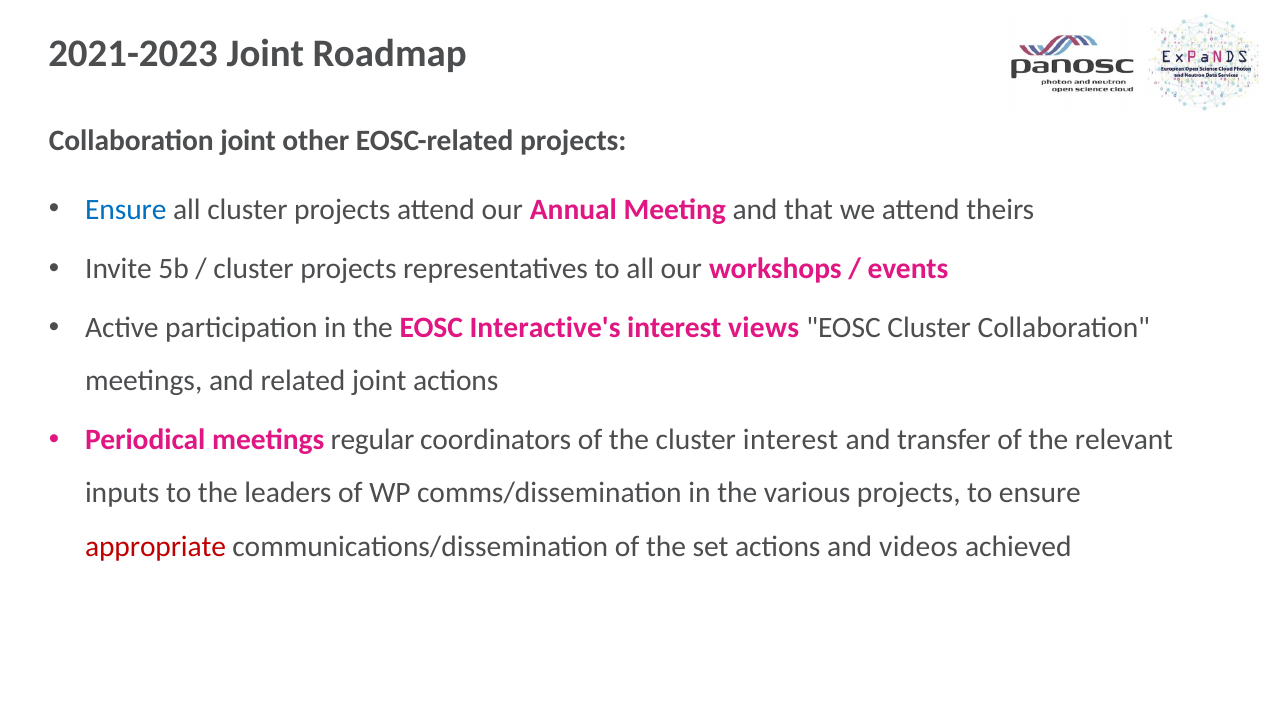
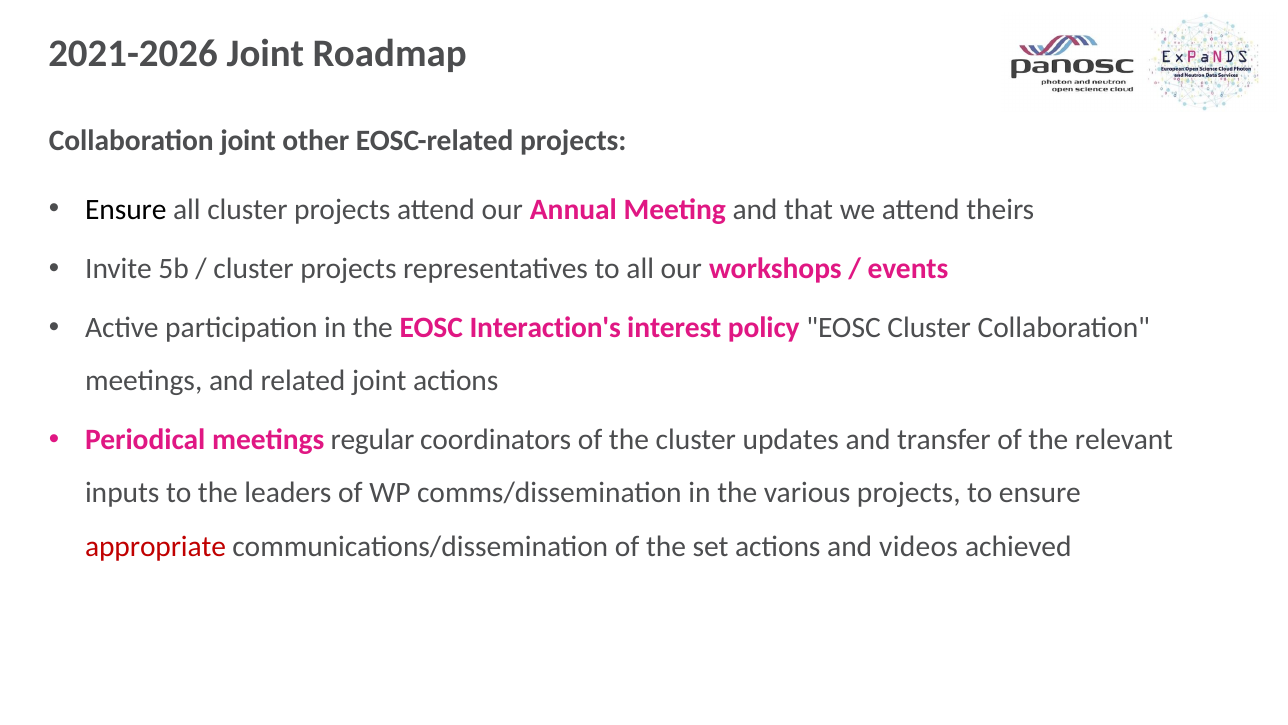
2021-2023: 2021-2023 -> 2021-2026 (133, 54)
Ensure colour: blue -> black (126, 210)
Interactive's: Interactive's -> Interaction's (545, 328)
views: views -> policy (764, 328)
cluster interest: interest -> updates (791, 440)
